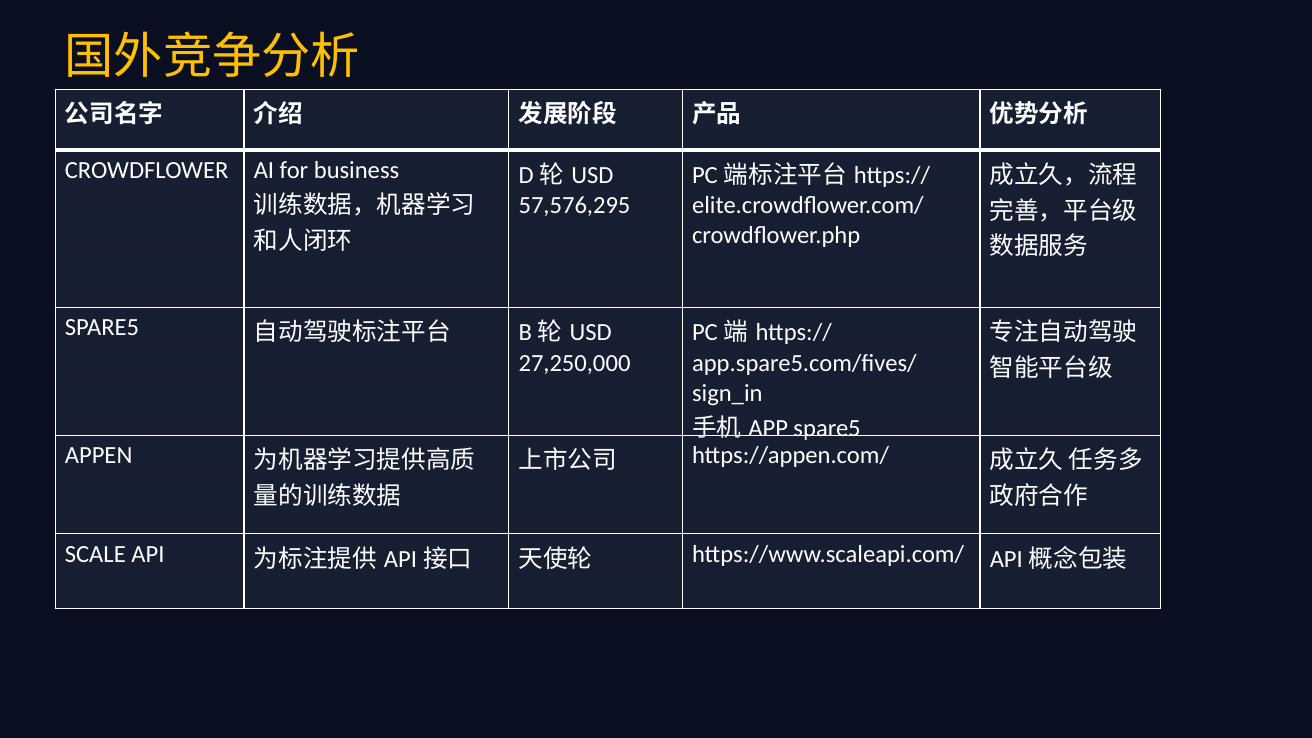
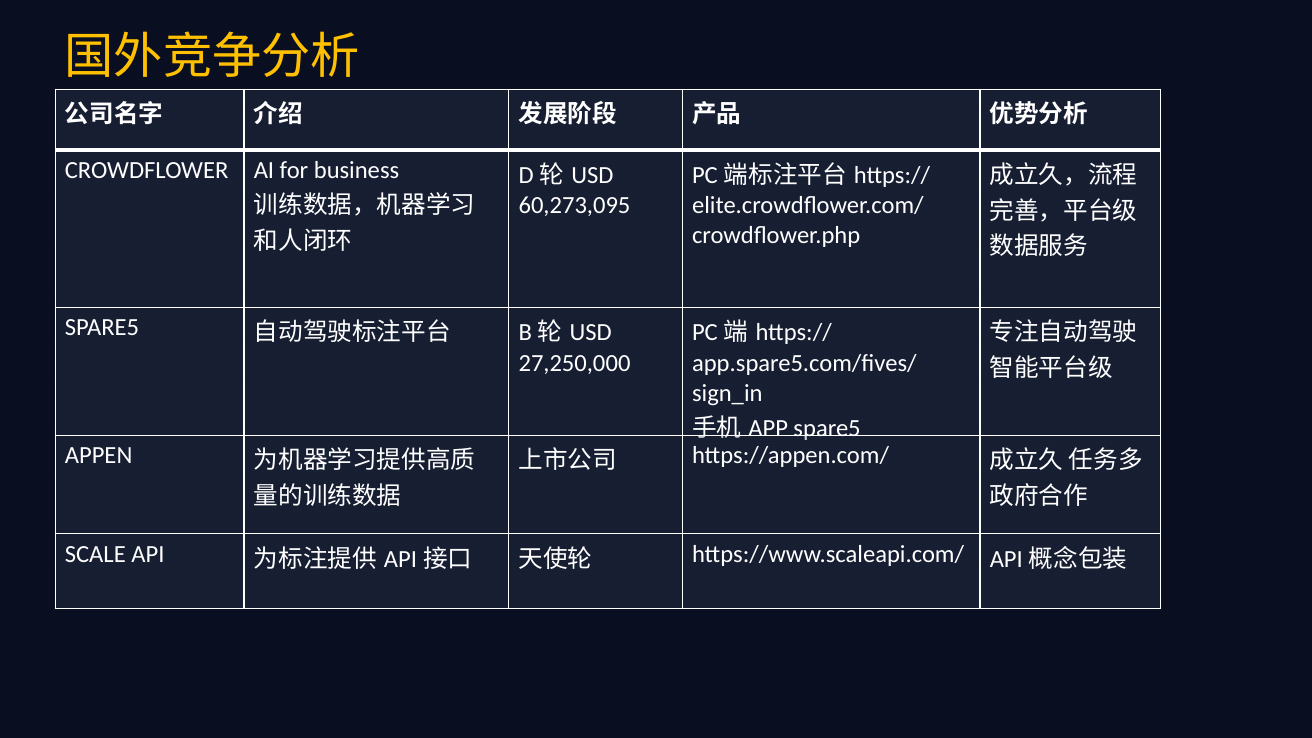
57,576,295: 57,576,295 -> 60,273,095 (575, 206)
